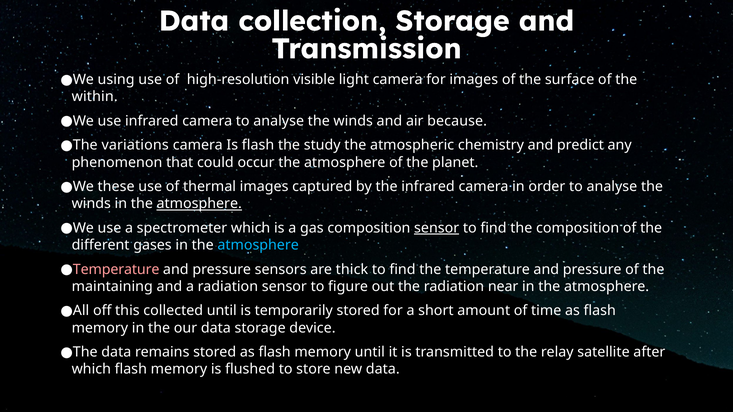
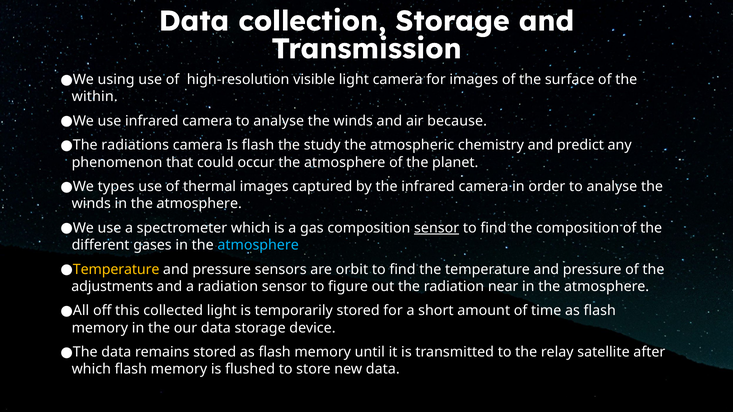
variations: variations -> radiations (135, 145)
these: these -> types (116, 187)
atmosphere underline: present -> none (199, 204)
Temperature colour: pink -> yellow (116, 270)
thick: thick -> orbit (352, 270)
maintaining: maintaining -> adjustments (112, 287)
collected until: until -> light (222, 311)
